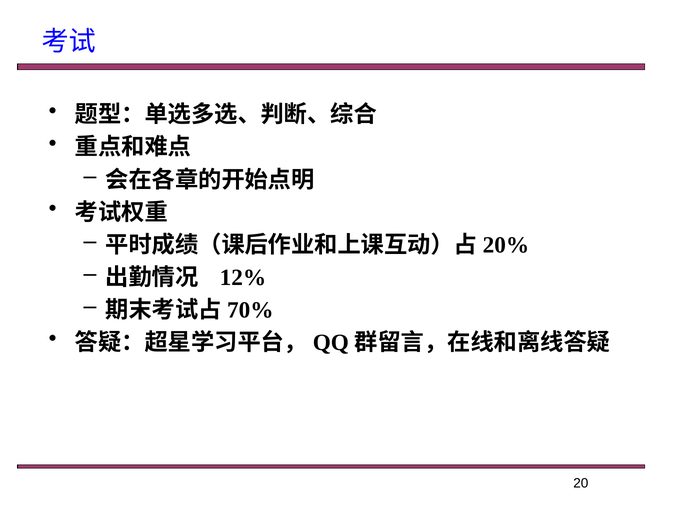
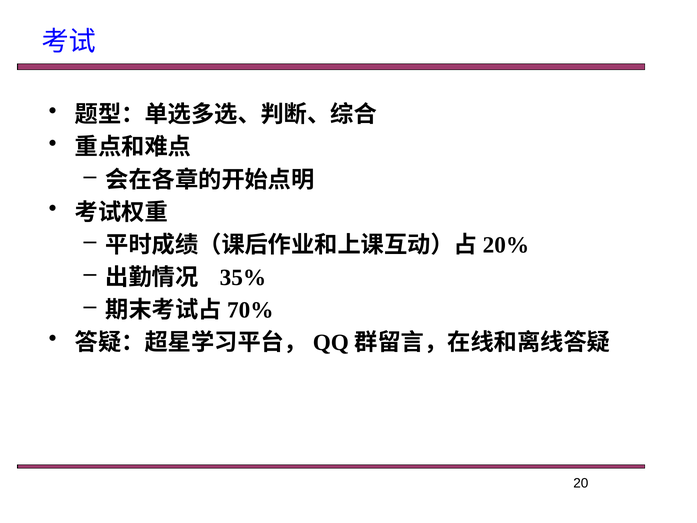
12%: 12% -> 35% (243, 277)
